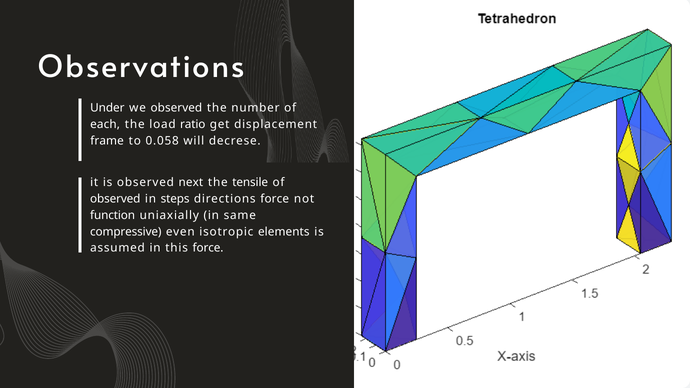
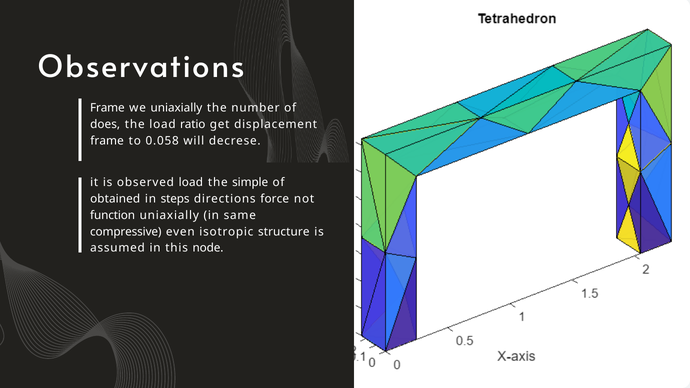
Under: Under -> Frame (107, 108)
we observed: observed -> uniaxially (176, 108)
each: each -> does (105, 125)
observed next: next -> load (191, 183)
tensile: tensile -> simple (250, 183)
observed: observed -> obtained (115, 199)
elements: elements -> structure (284, 232)
this force: force -> node (208, 248)
